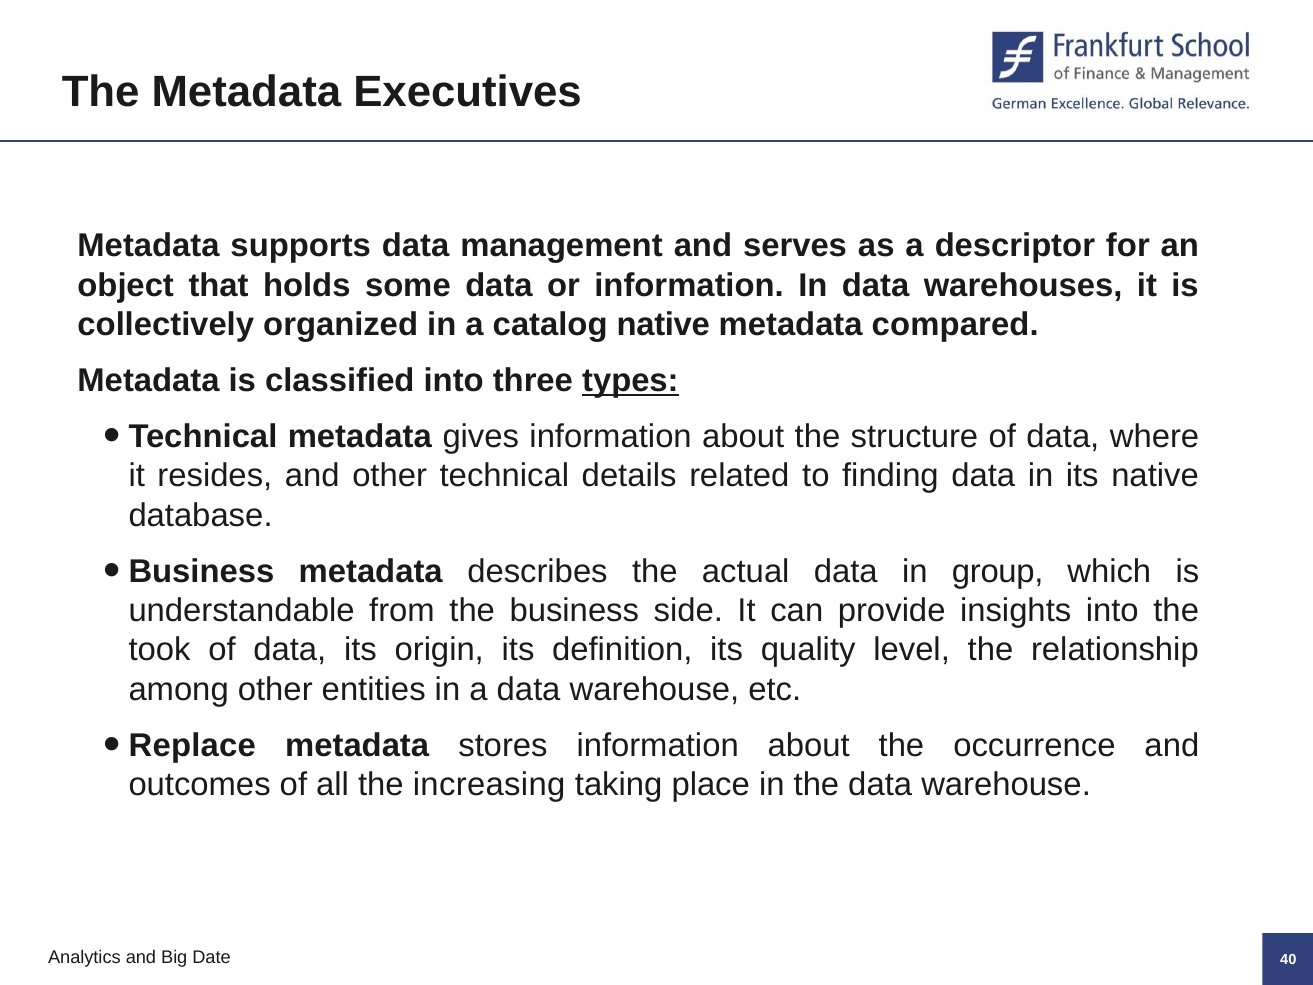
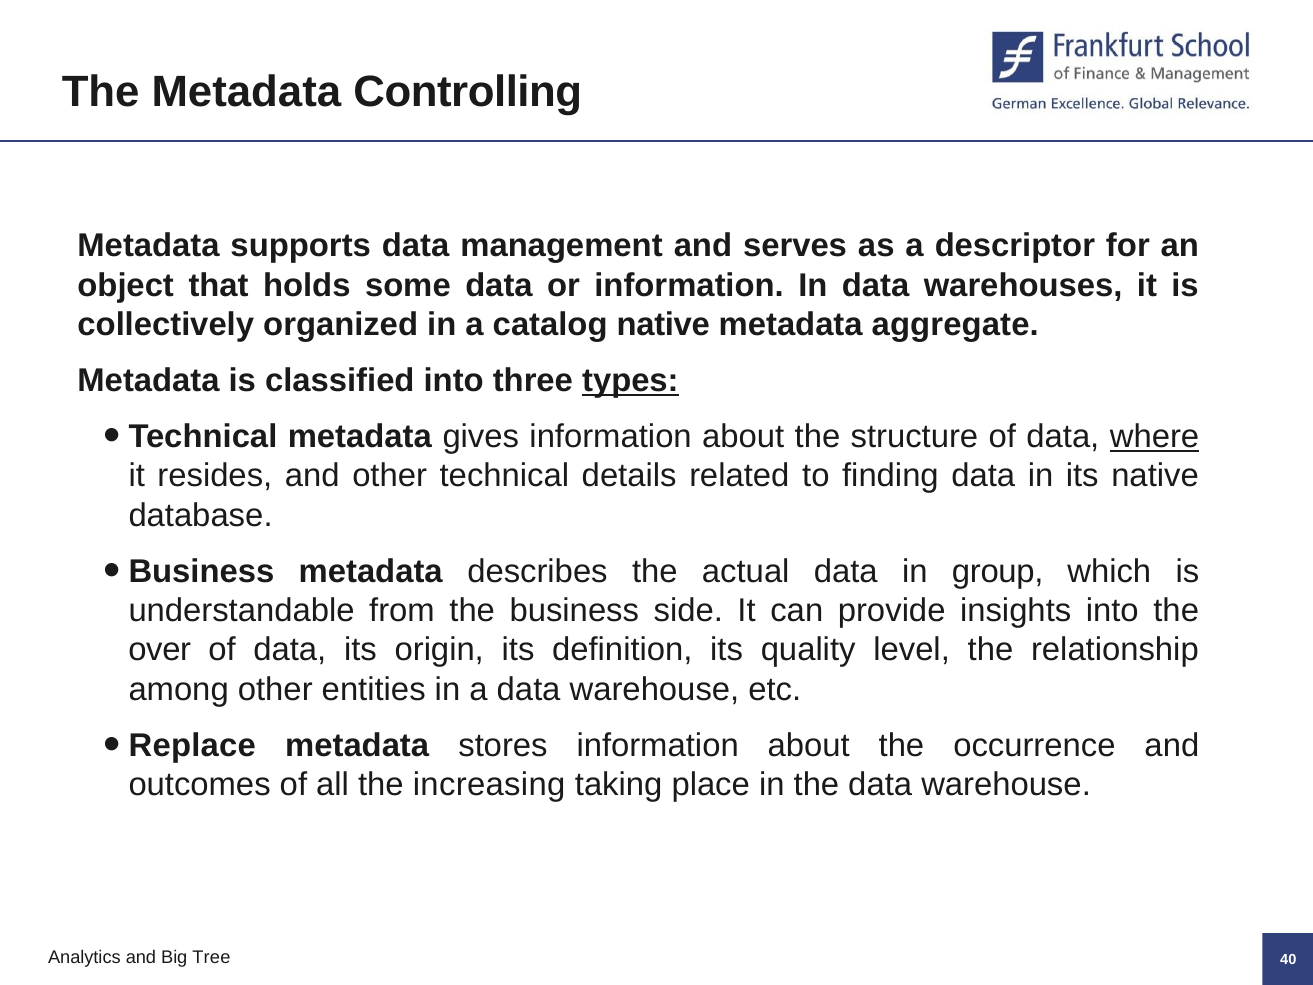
Executives: Executives -> Controlling (468, 92)
compared: compared -> aggregate (955, 325)
where underline: none -> present (1155, 436)
took: took -> over (160, 650)
Date: Date -> Tree (211, 958)
